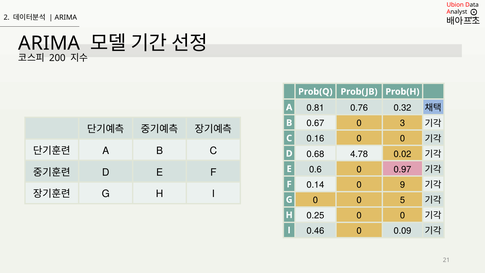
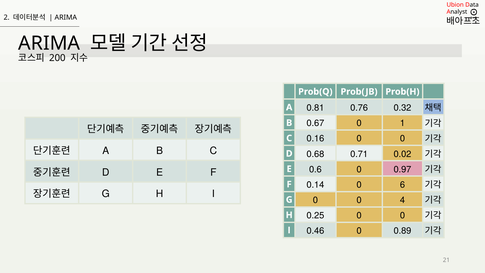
3: 3 -> 1 (402, 123)
4.78: 4.78 -> 0.71 (359, 154)
9: 9 -> 6 (402, 185)
5: 5 -> 4 (402, 200)
0.09: 0.09 -> 0.89 (402, 231)
